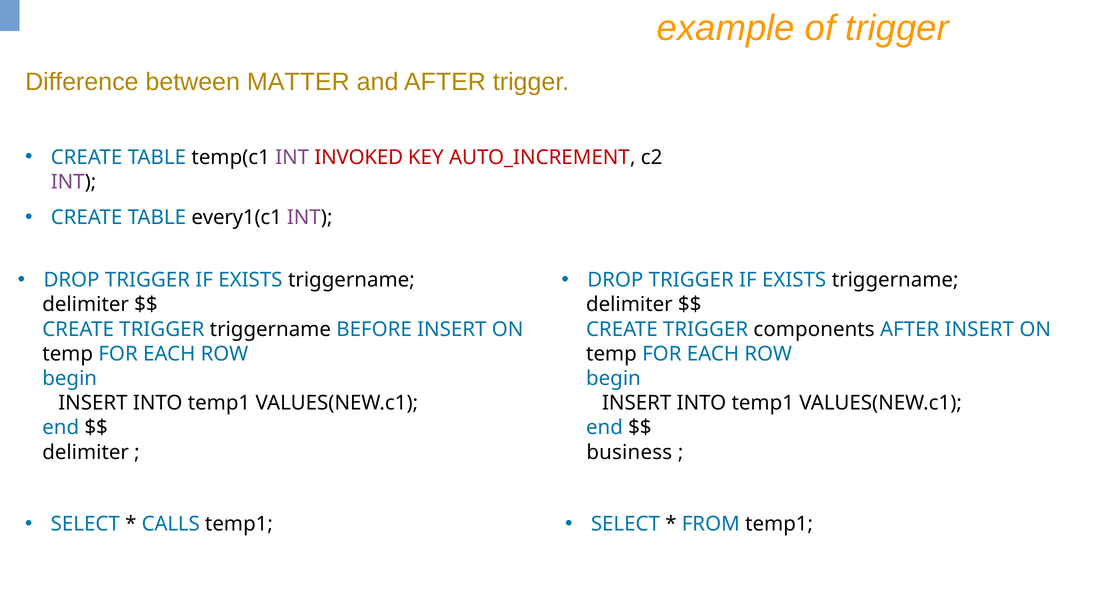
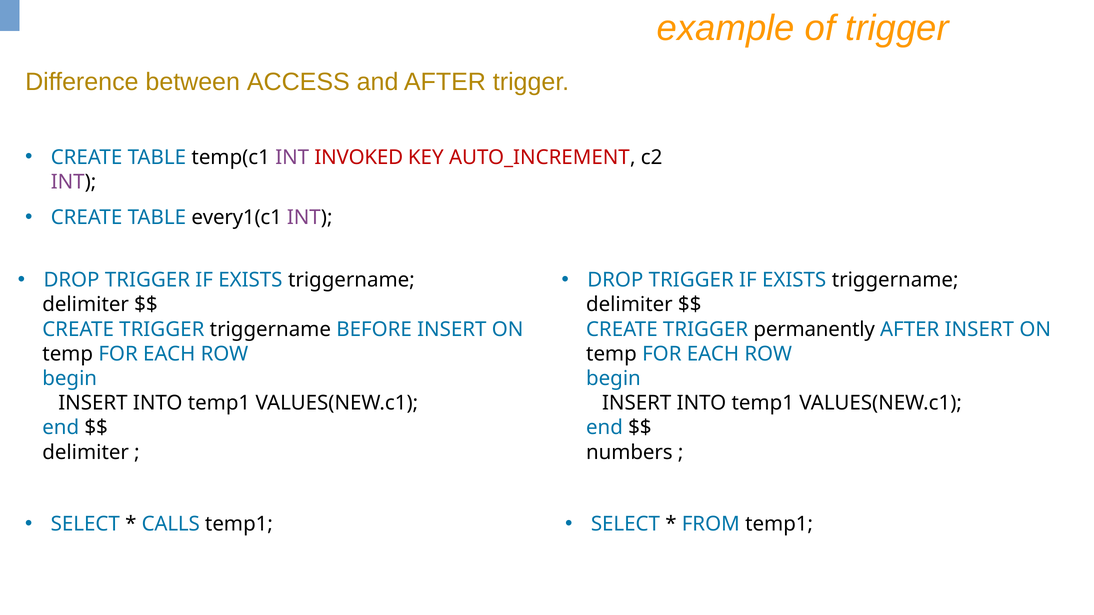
MATTER: MATTER -> ACCESS (298, 82)
components: components -> permanently (814, 329)
business: business -> numbers (629, 453)
